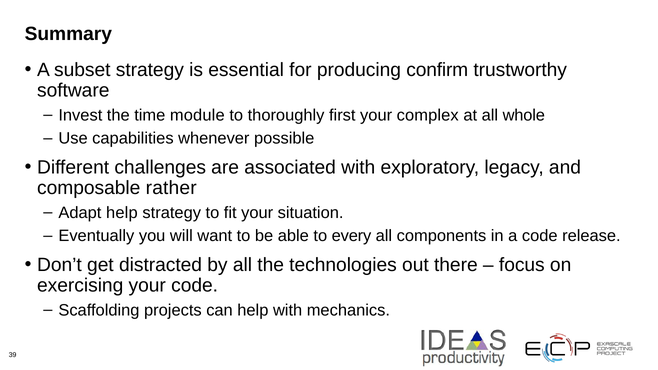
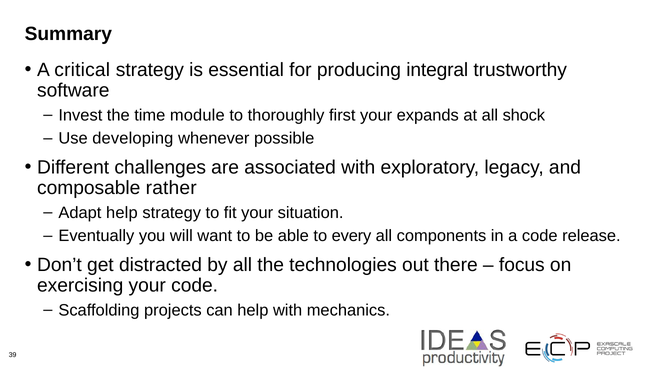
subset: subset -> critical (82, 70)
confirm: confirm -> integral (437, 70)
complex: complex -> expands (428, 115)
whole: whole -> shock (524, 115)
capabilities: capabilities -> developing (133, 139)
